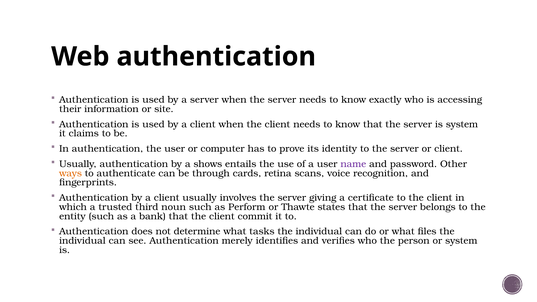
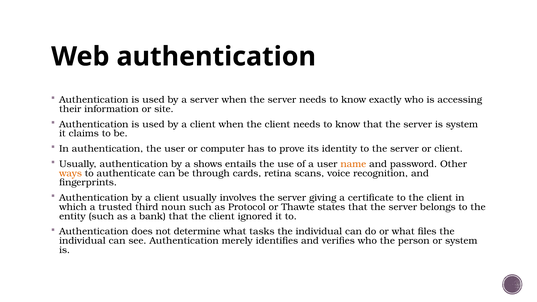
name colour: purple -> orange (353, 164)
Perform: Perform -> Protocol (247, 207)
commit: commit -> ignored (255, 216)
